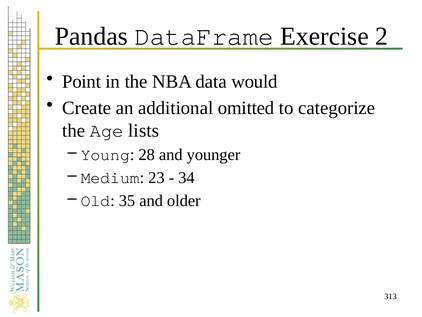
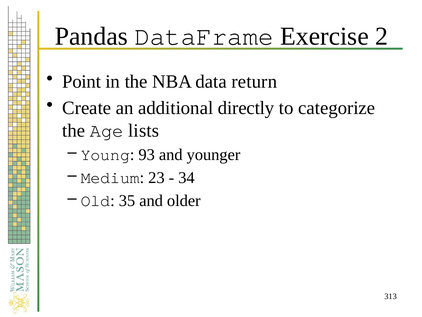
would: would -> return (254, 81)
omitted: omitted -> directly (246, 108)
28: 28 -> 93 (147, 155)
